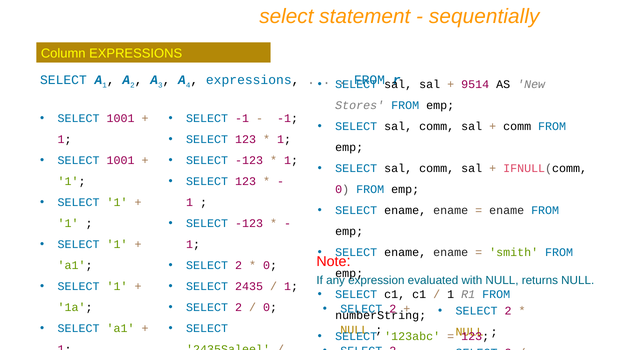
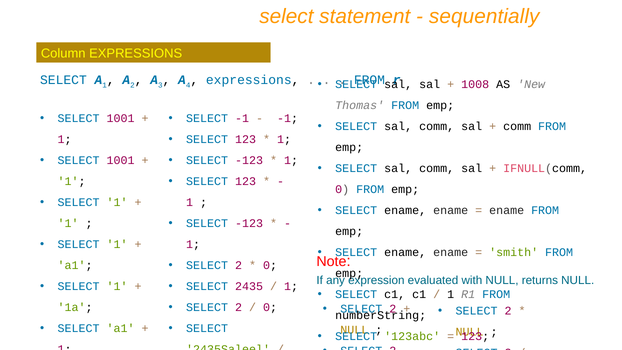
9514: 9514 -> 1008 (475, 85)
Stores: Stores -> Thomas (360, 106)
